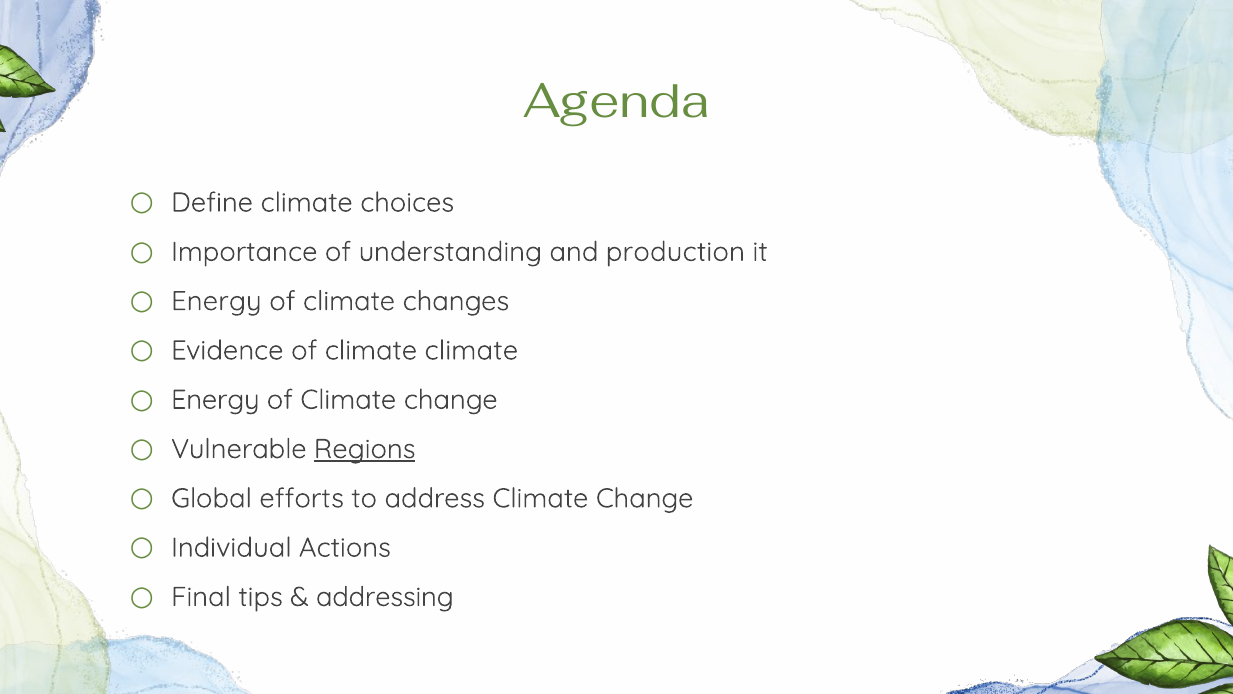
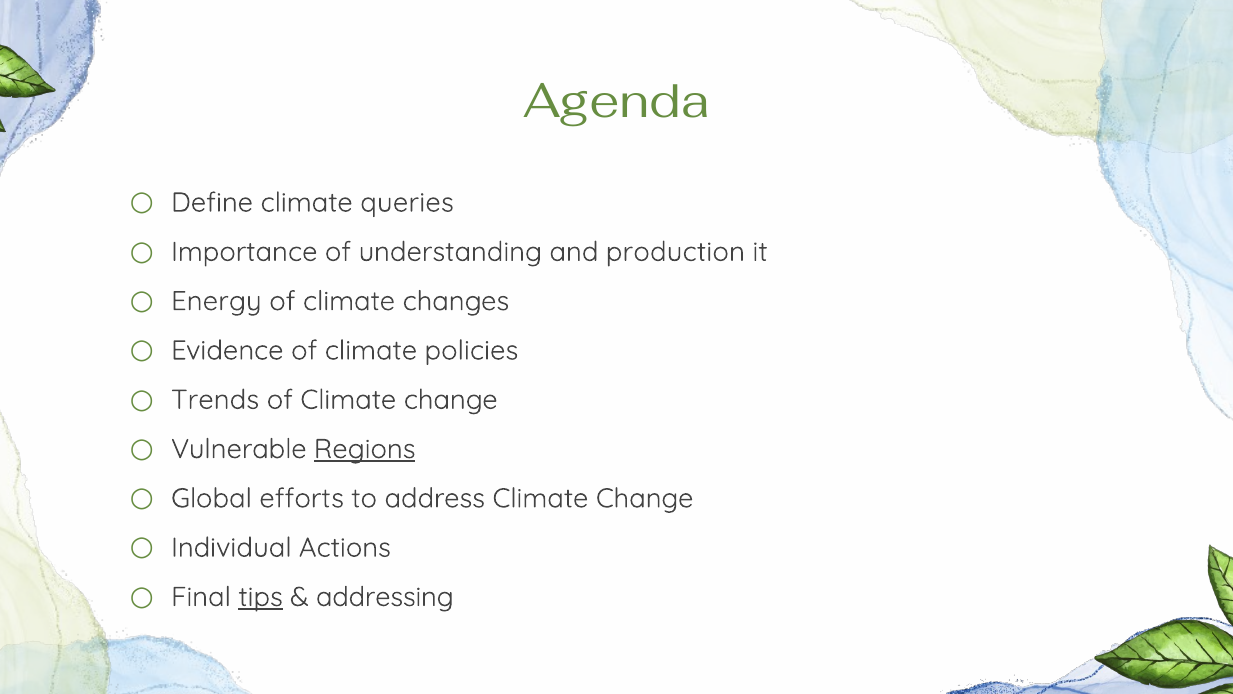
choices: choices -> queries (407, 202)
climate climate: climate -> policies (471, 350)
Energy: Energy -> Trends (215, 400)
tips underline: none -> present (261, 597)
